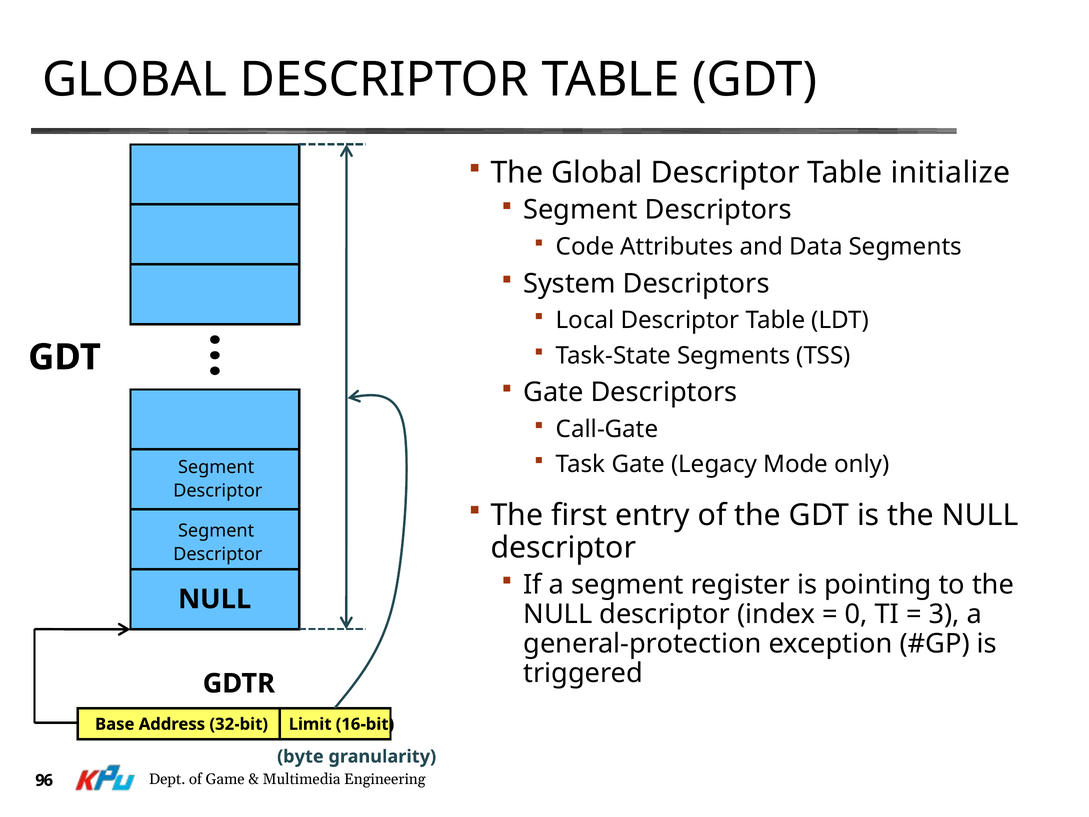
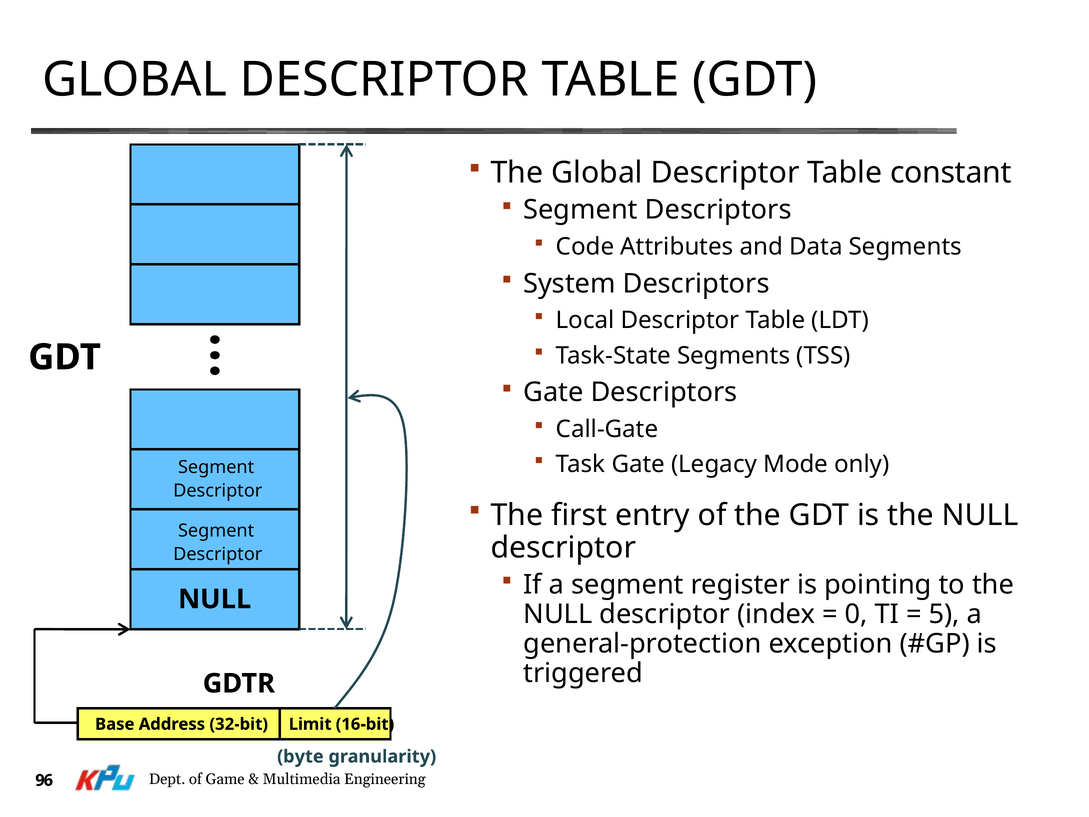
initialize: initialize -> constant (951, 173)
3: 3 -> 5 (944, 614)
